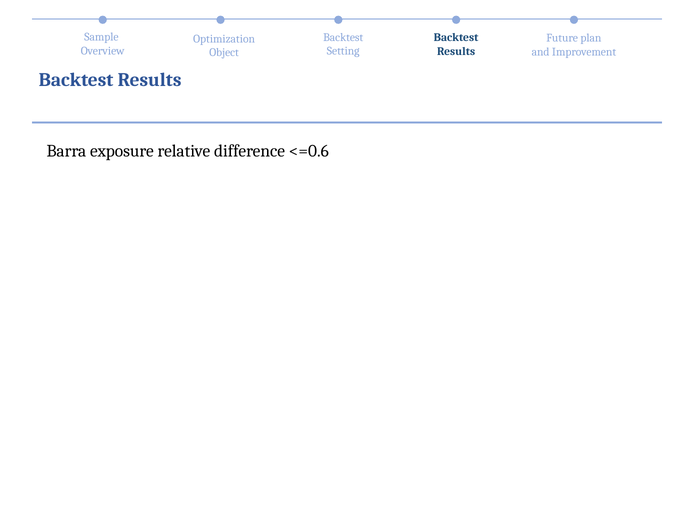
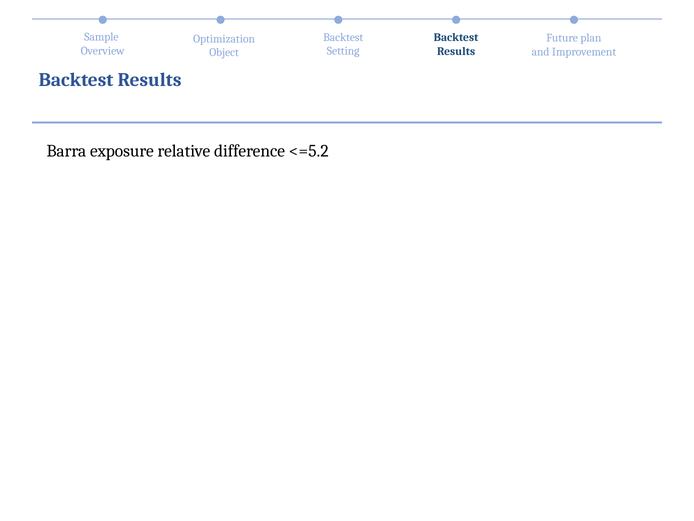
<=0.6: <=0.6 -> <=5.2 (309, 151)
